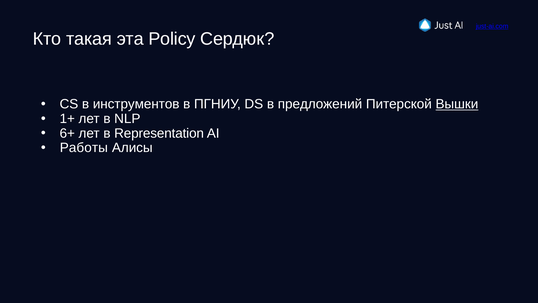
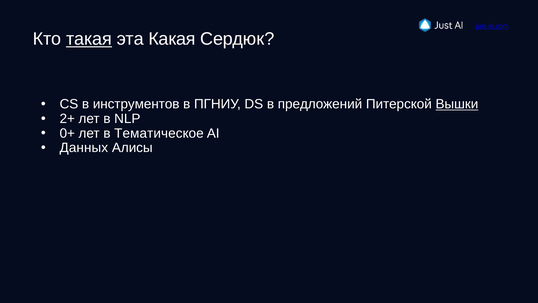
такая underline: none -> present (89, 39)
Policy: Policy -> Какая (172, 39)
1+: 1+ -> 2+ (67, 119)
6+: 6+ -> 0+ (67, 133)
Representation: Representation -> Тематическое (159, 133)
Работы: Работы -> Данных (84, 148)
